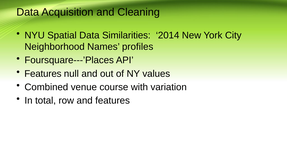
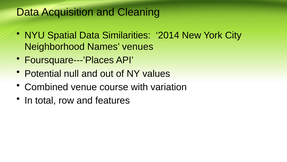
profiles: profiles -> venues (138, 47)
Features: Features -> Potential (43, 73)
